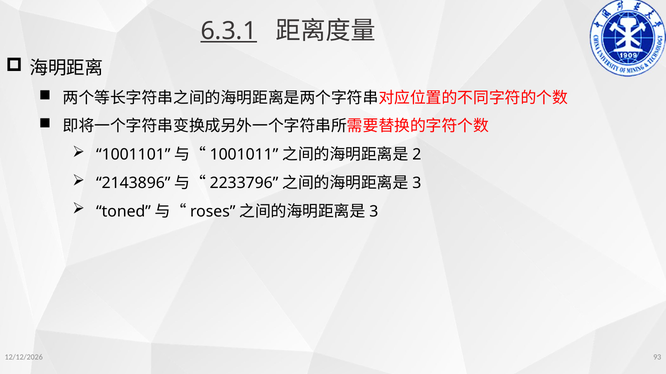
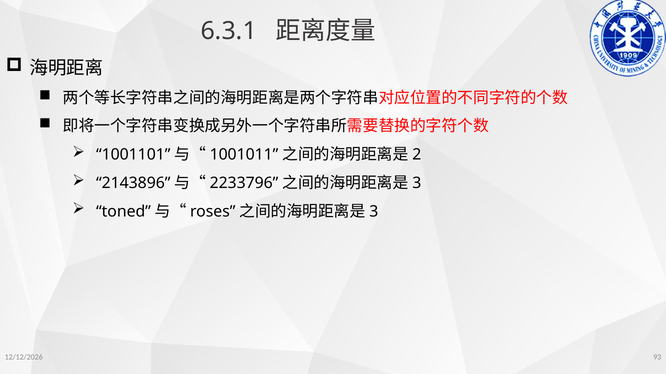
6.3.1 underline: present -> none (229, 31)
